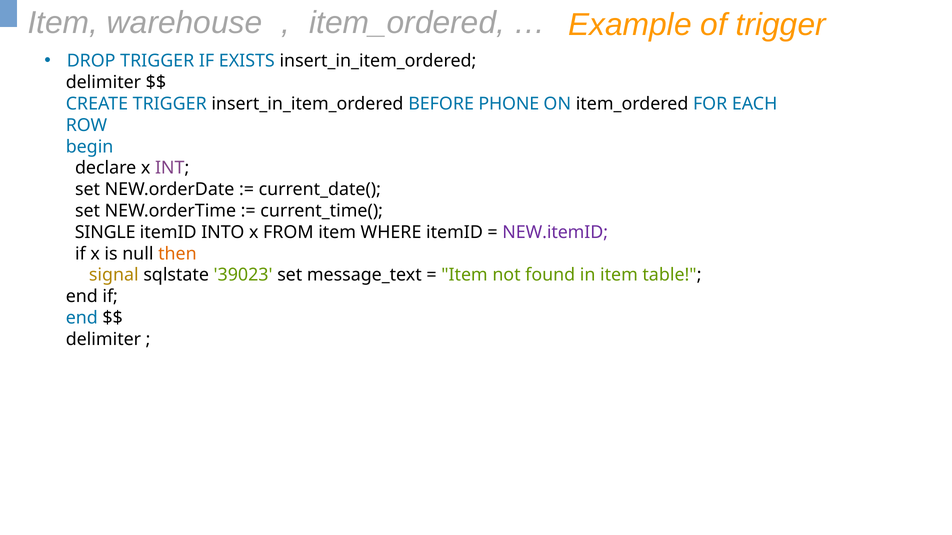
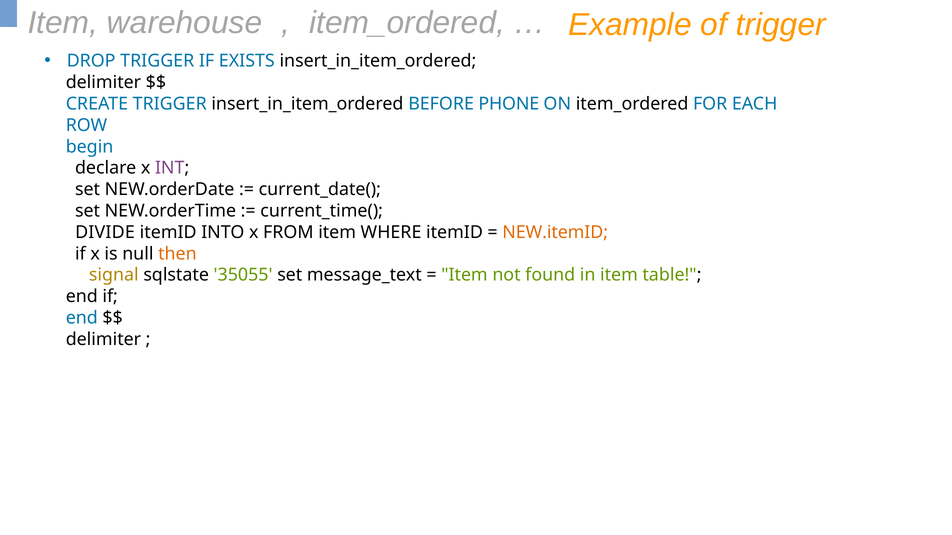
SINGLE: SINGLE -> DIVIDE (105, 232)
NEW.itemID colour: purple -> orange (555, 232)
39023: 39023 -> 35055 (243, 275)
